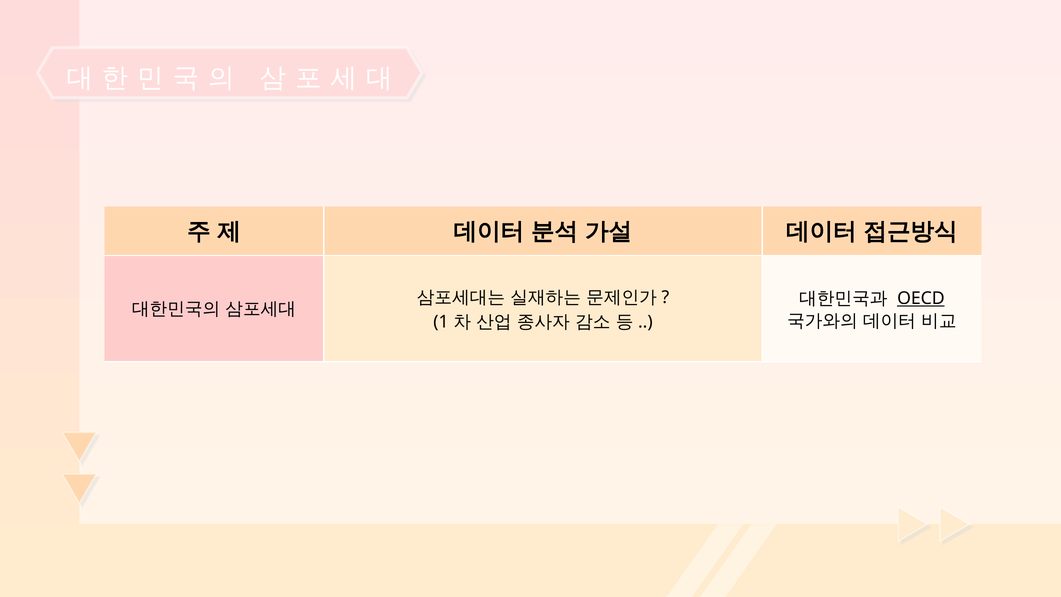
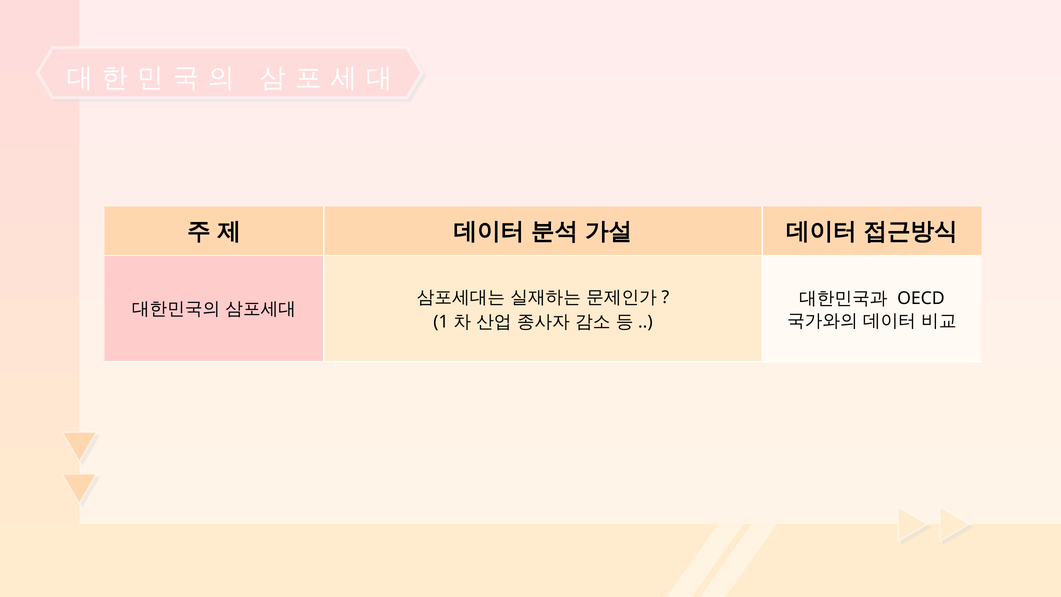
OECD underline: present -> none (921, 298)
